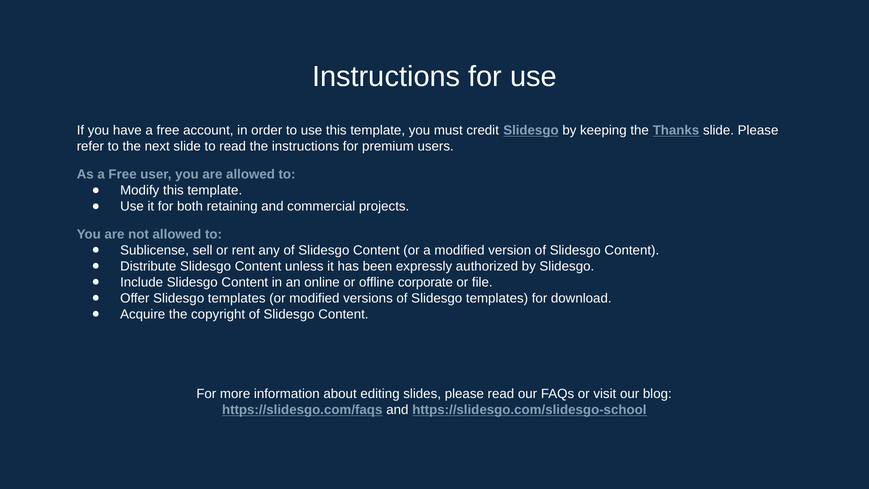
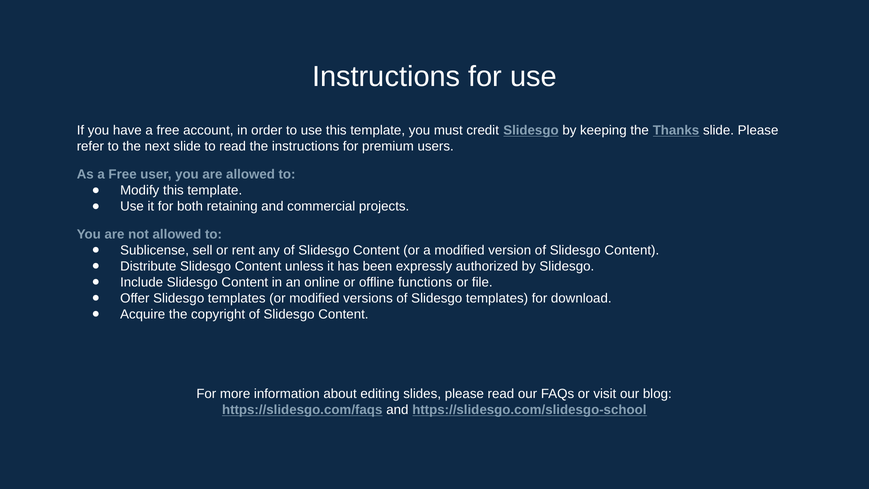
corporate: corporate -> functions (425, 282)
